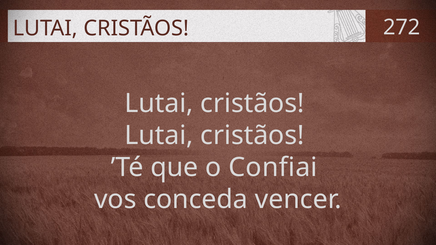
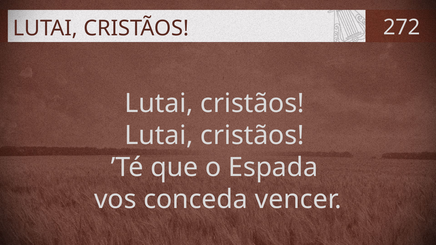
Confiai: Confiai -> Espada (273, 167)
